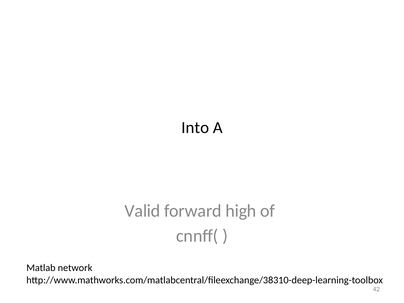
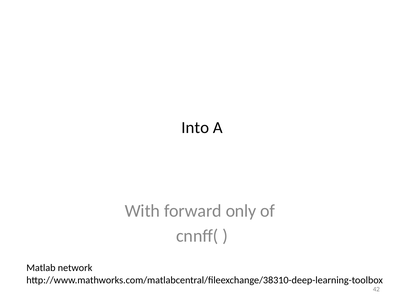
Valid: Valid -> With (142, 211)
high: high -> only (241, 211)
